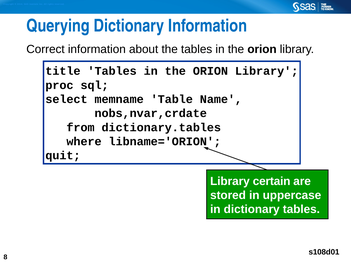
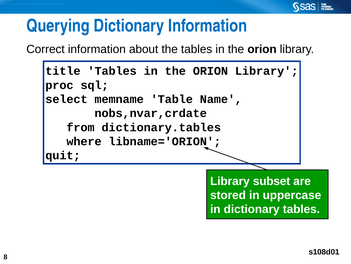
certain: certain -> subset (272, 181)
